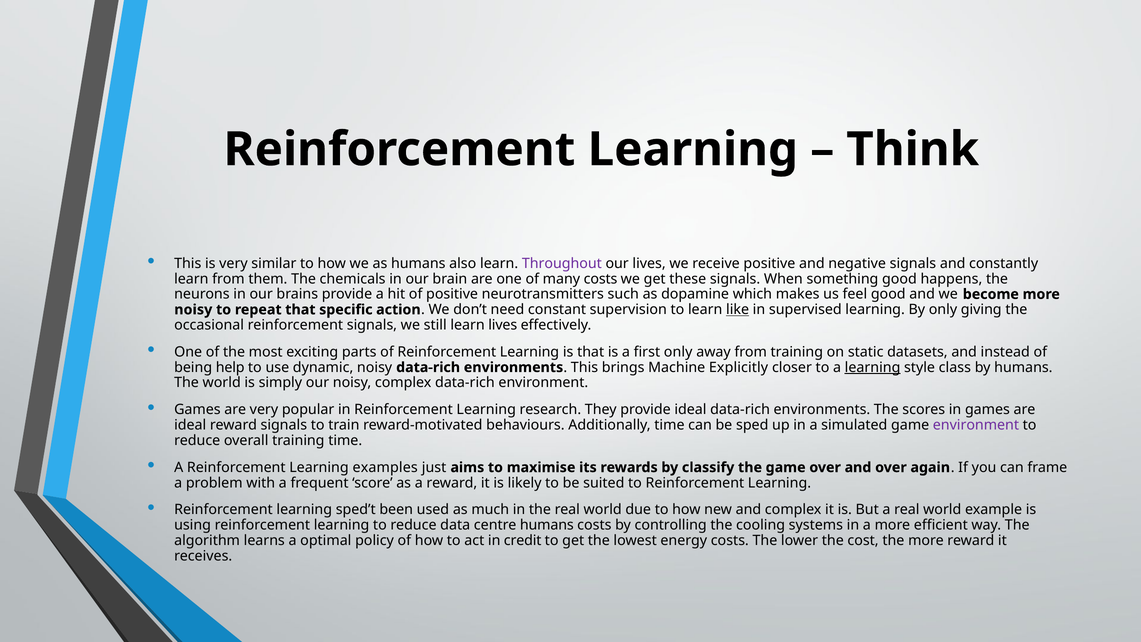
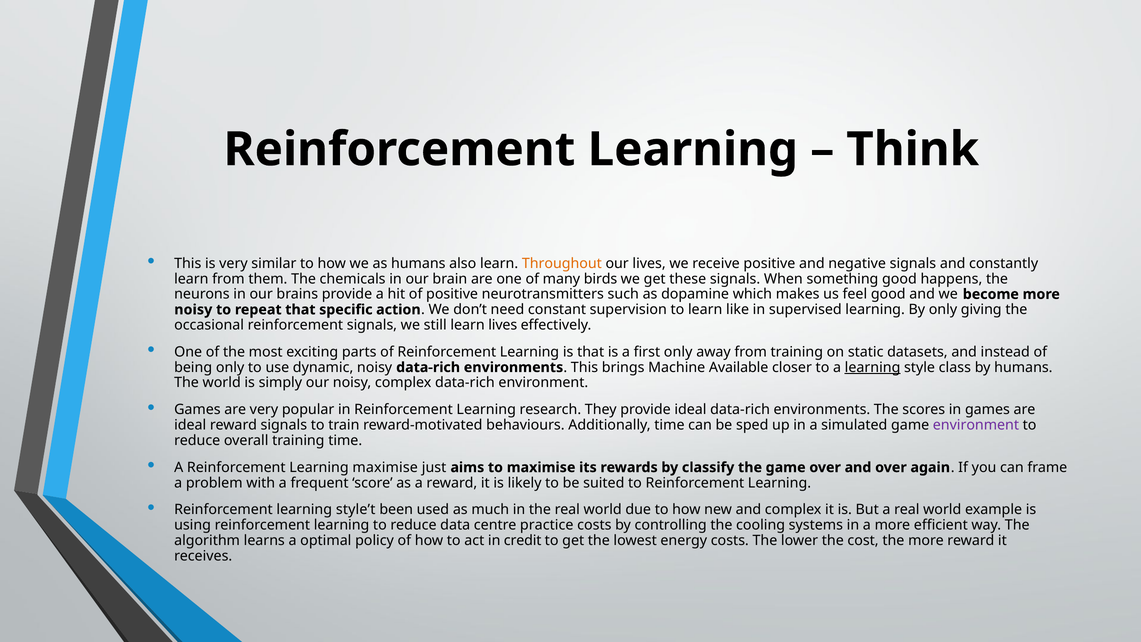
Throughout colour: purple -> orange (562, 263)
many costs: costs -> birds (601, 279)
like underline: present -> none (738, 310)
being help: help -> only (230, 367)
Explicitly: Explicitly -> Available (739, 367)
Learning examples: examples -> maximise (385, 467)
sped’t: sped’t -> style’t (356, 510)
centre humans: humans -> practice (547, 525)
